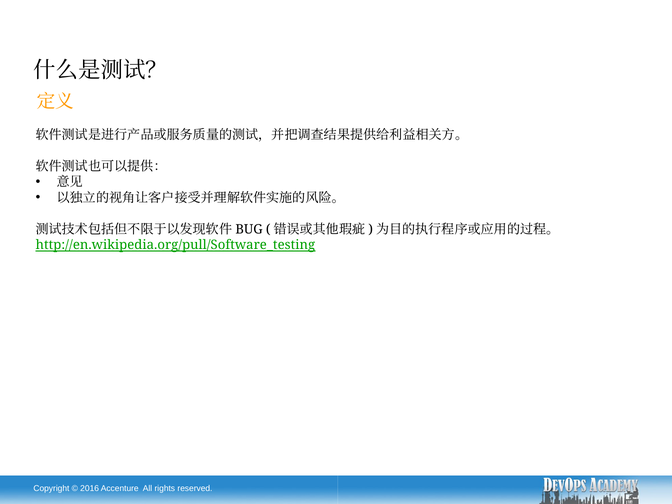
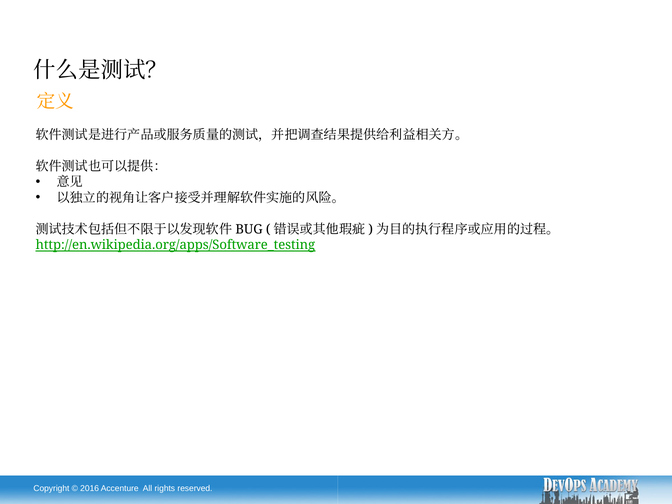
http://en.wikipedia.org/pull/Software_testing: http://en.wikipedia.org/pull/Software_testing -> http://en.wikipedia.org/apps/Software_testing (175, 245)
